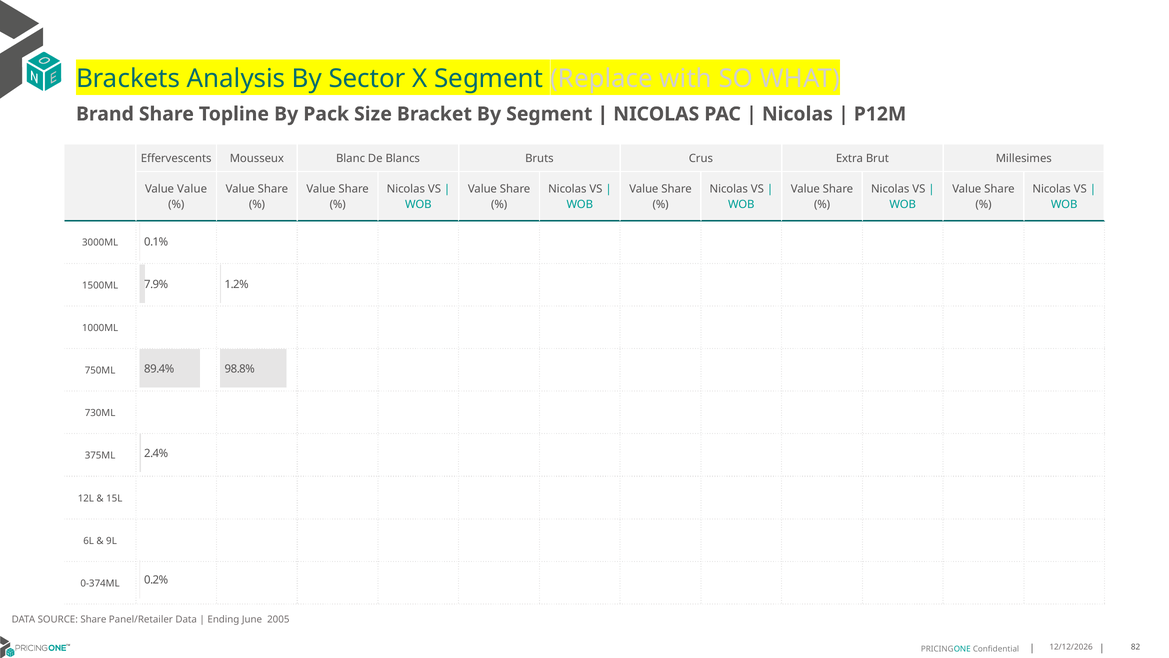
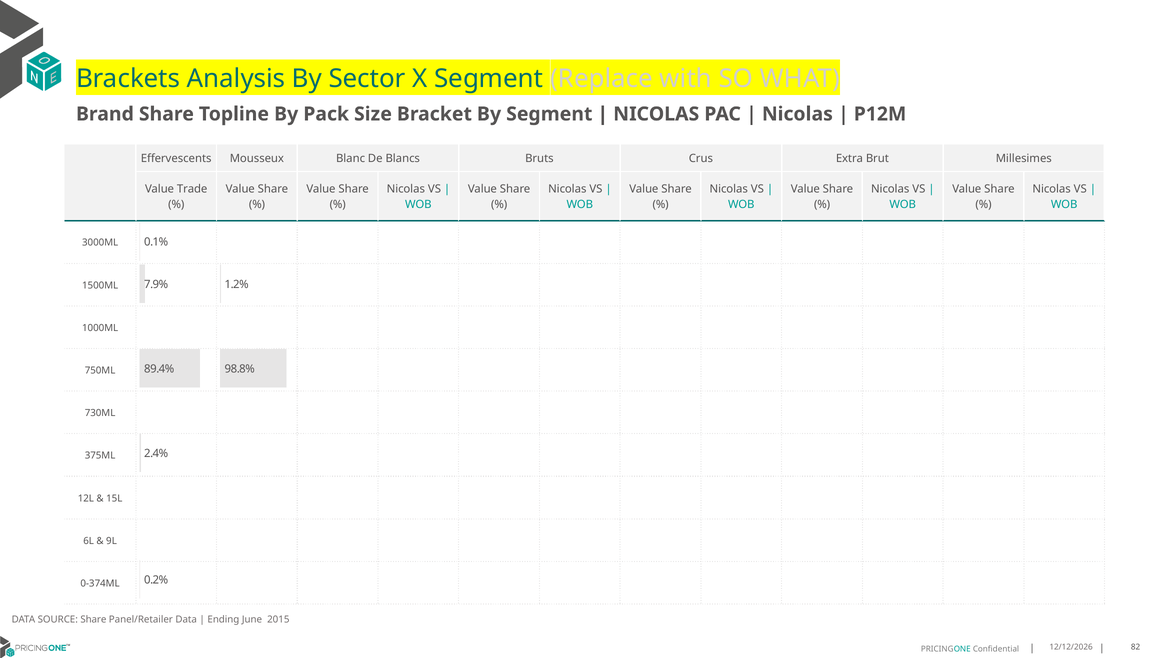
Value Value: Value -> Trade (192, 189)
2005: 2005 -> 2015 (278, 619)
